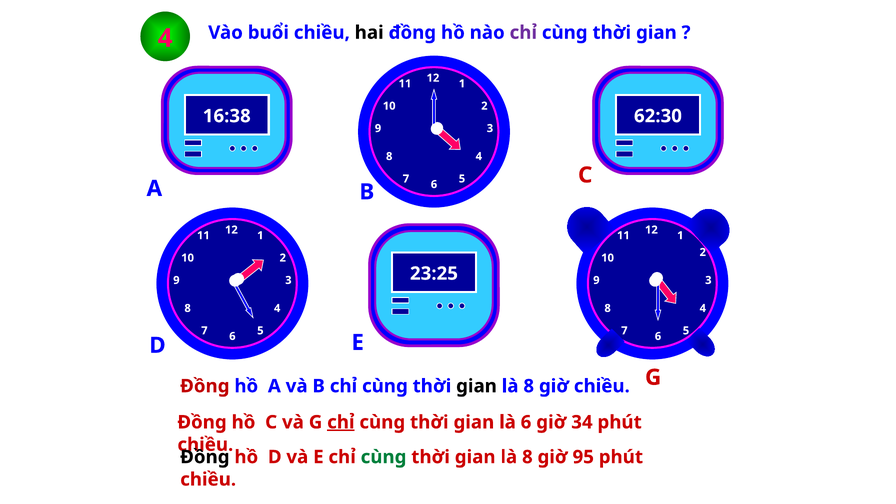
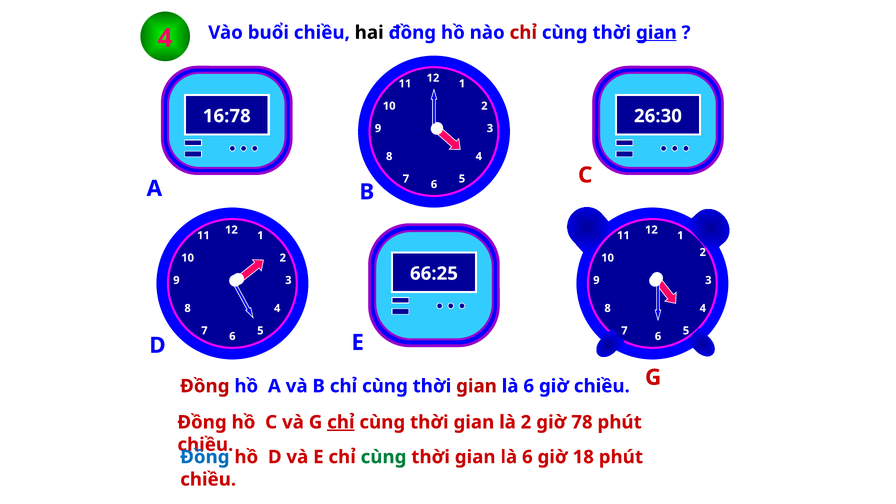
chỉ colour: purple -> red (523, 33)
gian underline: none -> present (656, 33)
16:38: 16:38 -> 16:78 (227, 116)
62:30: 62:30 -> 26:30 (658, 116)
23:25: 23:25 -> 66:25 (434, 274)
gian colour: black -> red (476, 386)
8: 8 -> 6 (529, 386)
là 6: 6 -> 2 (526, 422)
34: 34 -> 78 (582, 422)
Đồng colour: black -> blue (205, 457)
8: 8 -> 6 (527, 457)
95: 95 -> 18 (583, 457)
